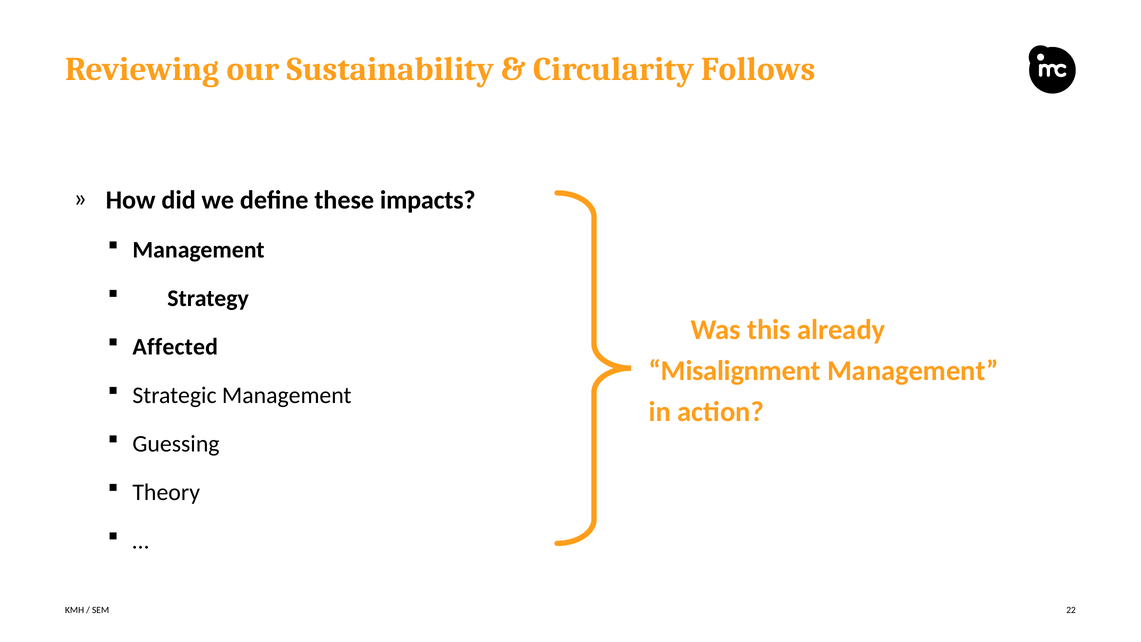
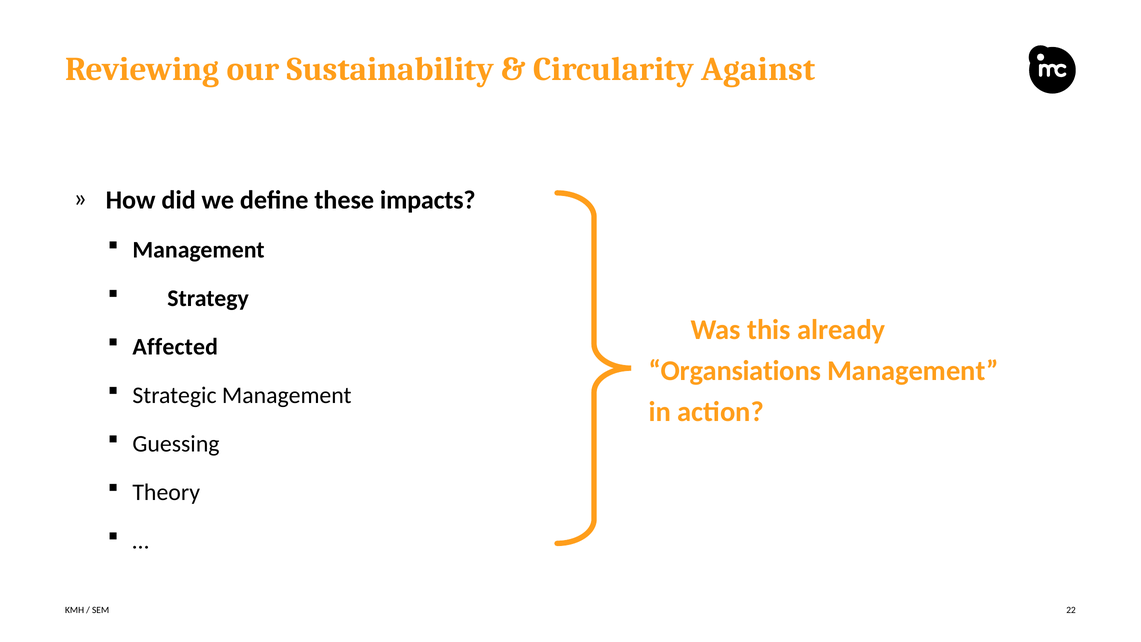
Follows: Follows -> Against (758, 69)
Misalignment: Misalignment -> Organsiations (735, 371)
